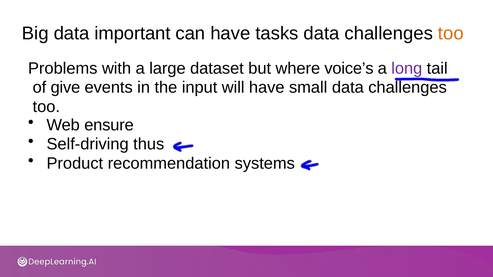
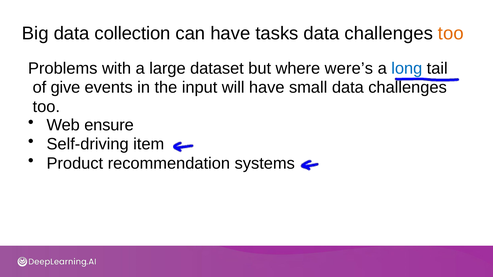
important: important -> collection (133, 34)
voice’s: voice’s -> were’s (349, 68)
long colour: purple -> blue (407, 68)
thus: thus -> item (149, 144)
